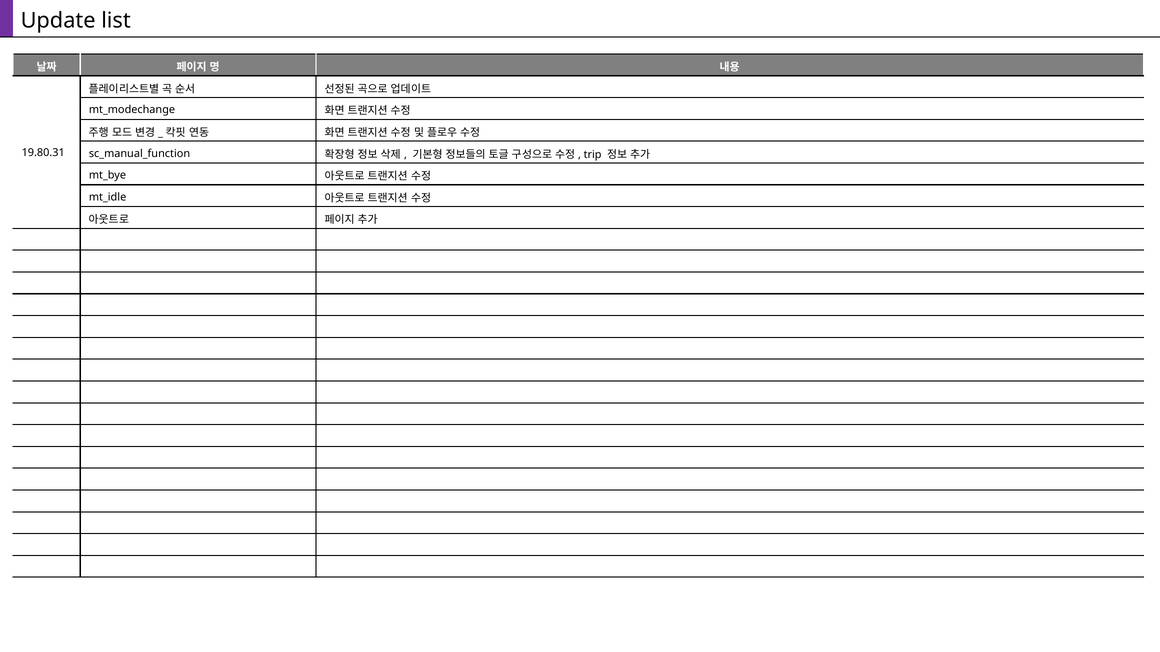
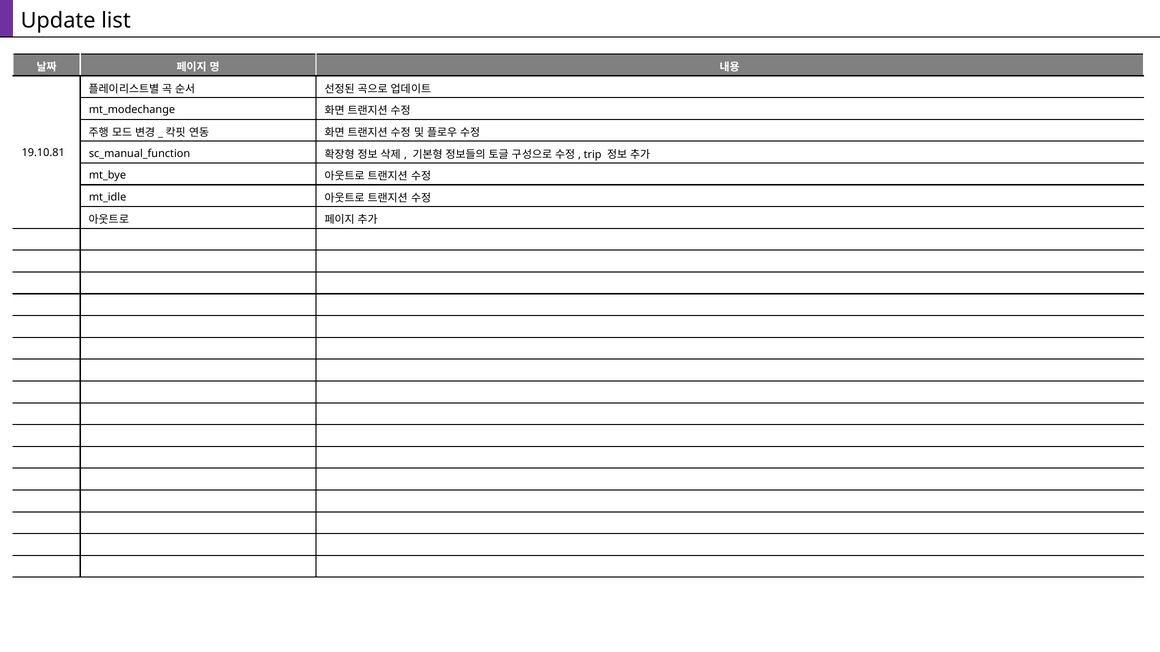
19.80.31: 19.80.31 -> 19.10.81 (43, 153)
